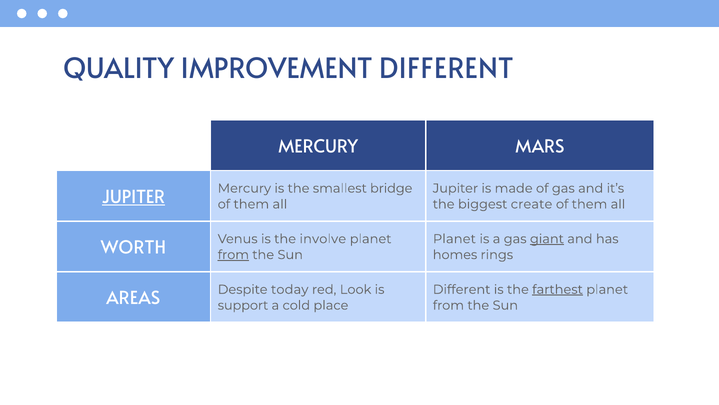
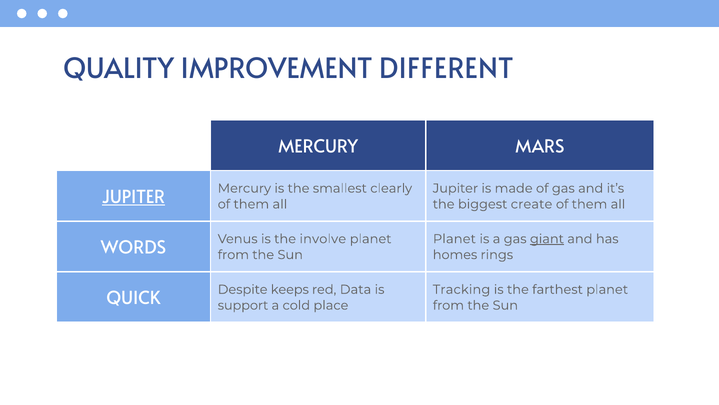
bridge: bridge -> clearly (391, 188)
WORTH: WORTH -> WORDS (133, 248)
from underline: present -> none (233, 254)
Different: Different -> Tracking (462, 289)
farthest underline: present -> none (558, 289)
AREAS: AREAS -> QUICK (133, 298)
today: today -> keeps (290, 289)
Look: Look -> Data (356, 289)
